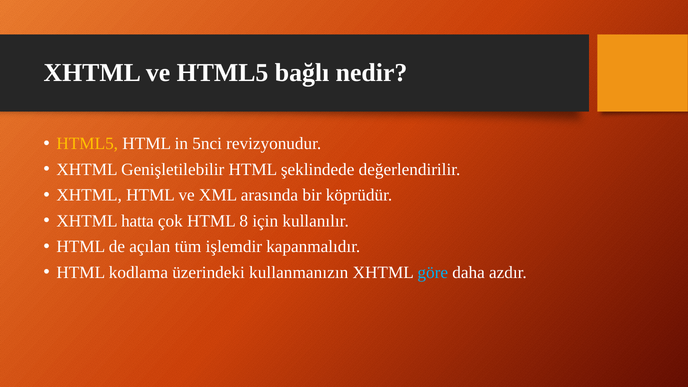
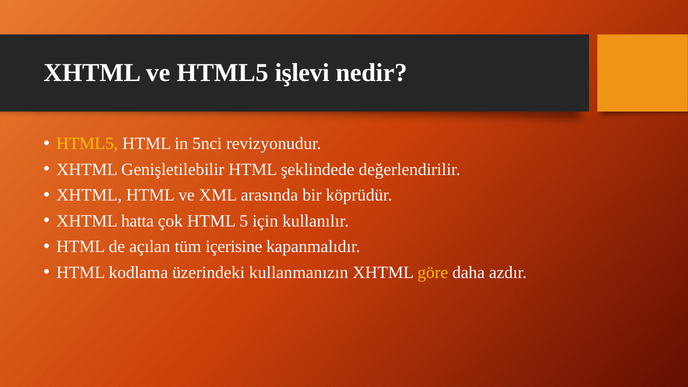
bağlı: bağlı -> işlevi (302, 73)
8: 8 -> 5 (244, 221)
işlemdir: işlemdir -> içerisine (234, 247)
göre colour: light blue -> yellow (433, 272)
